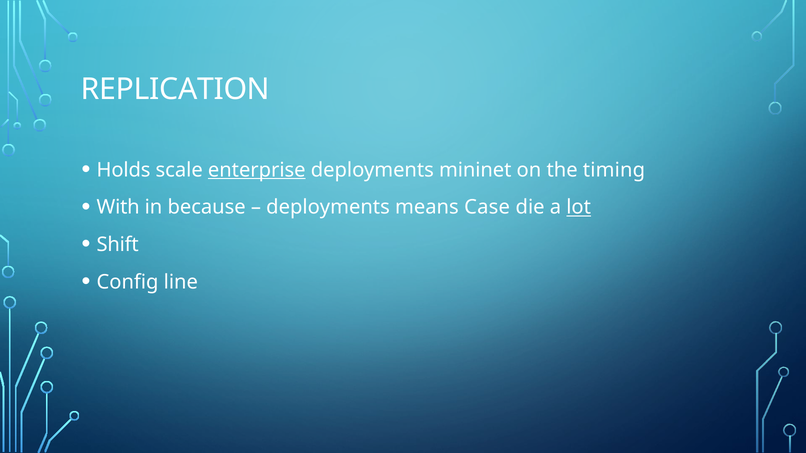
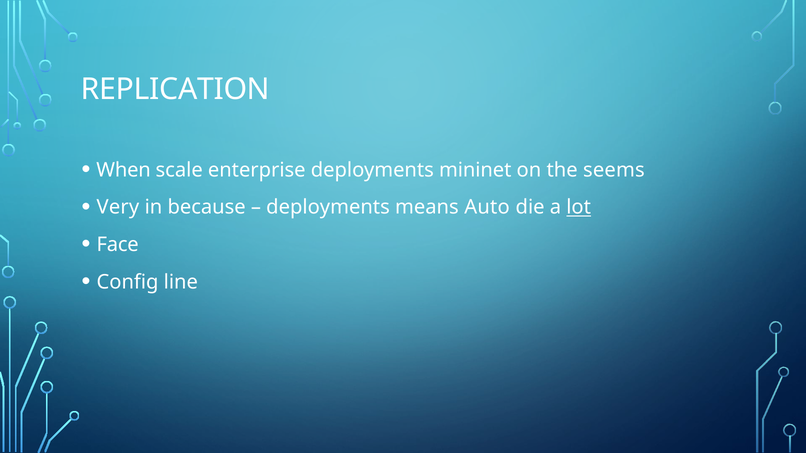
Holds: Holds -> When (124, 170)
enterprise underline: present -> none (257, 170)
timing: timing -> seems (614, 170)
With: With -> Very (118, 207)
Case: Case -> Auto (487, 207)
Shift: Shift -> Face (118, 245)
